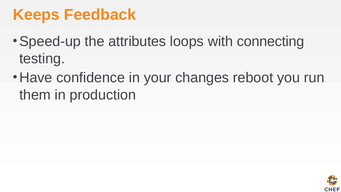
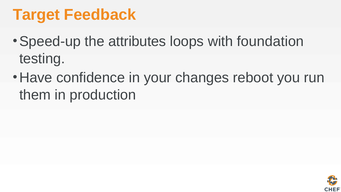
Keeps: Keeps -> Target (36, 15)
connecting: connecting -> foundation (270, 41)
